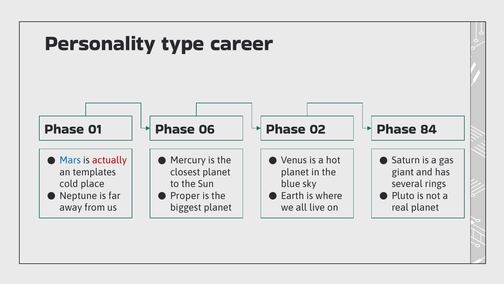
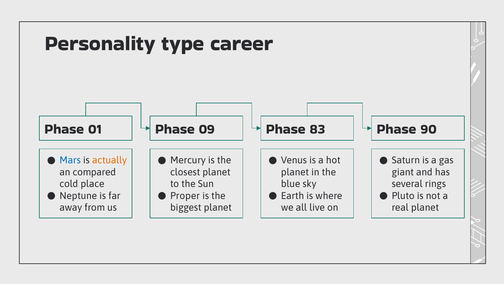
06: 06 -> 09 (207, 129)
02: 02 -> 83 (317, 129)
84: 84 -> 90 (429, 129)
actually colour: red -> orange (109, 160)
templates: templates -> compared (94, 172)
